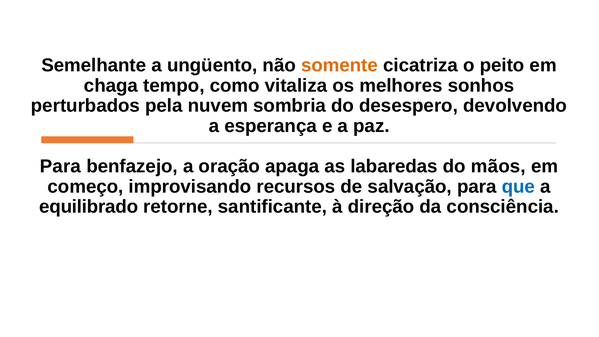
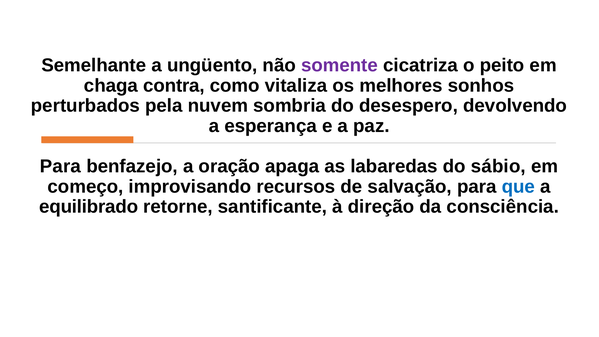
somente colour: orange -> purple (339, 65)
tempo: tempo -> contra (174, 85)
mãos: mãos -> sábio (498, 166)
